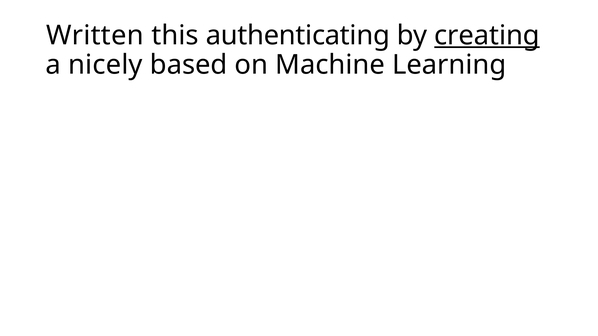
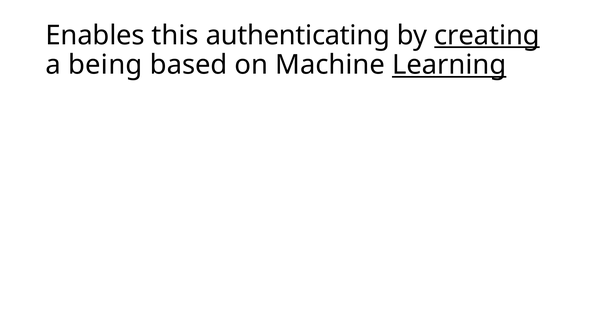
Written: Written -> Enables (95, 35)
nicely: nicely -> being (105, 65)
Learning underline: none -> present (449, 65)
